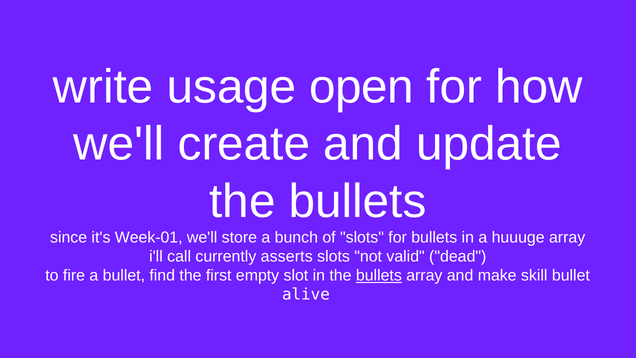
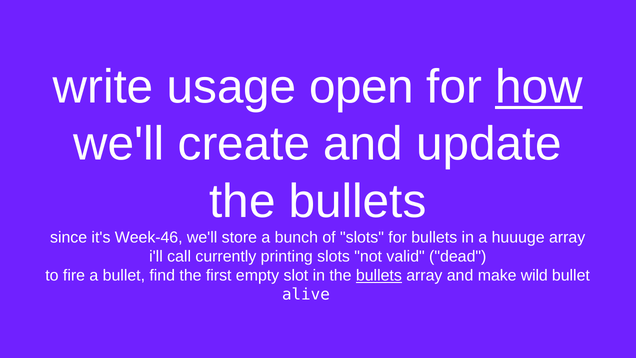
how underline: none -> present (539, 87)
Week-01: Week-01 -> Week-46 (149, 237)
asserts: asserts -> printing (287, 256)
skill: skill -> wild (534, 275)
